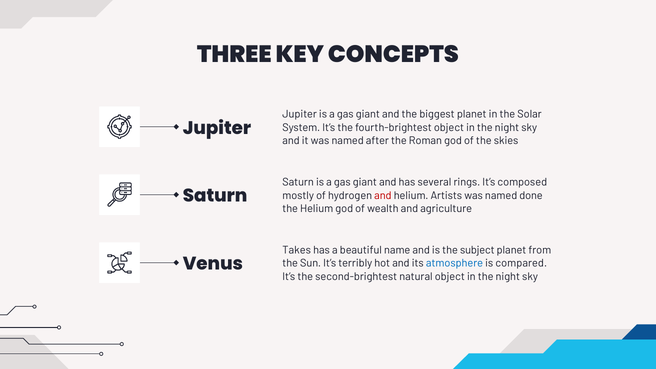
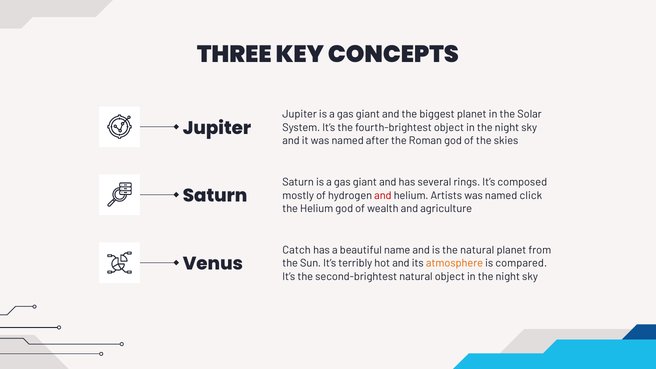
done: done -> click (531, 195)
Takes: Takes -> Catch (297, 250)
the subject: subject -> natural (477, 250)
atmosphere colour: blue -> orange (455, 263)
